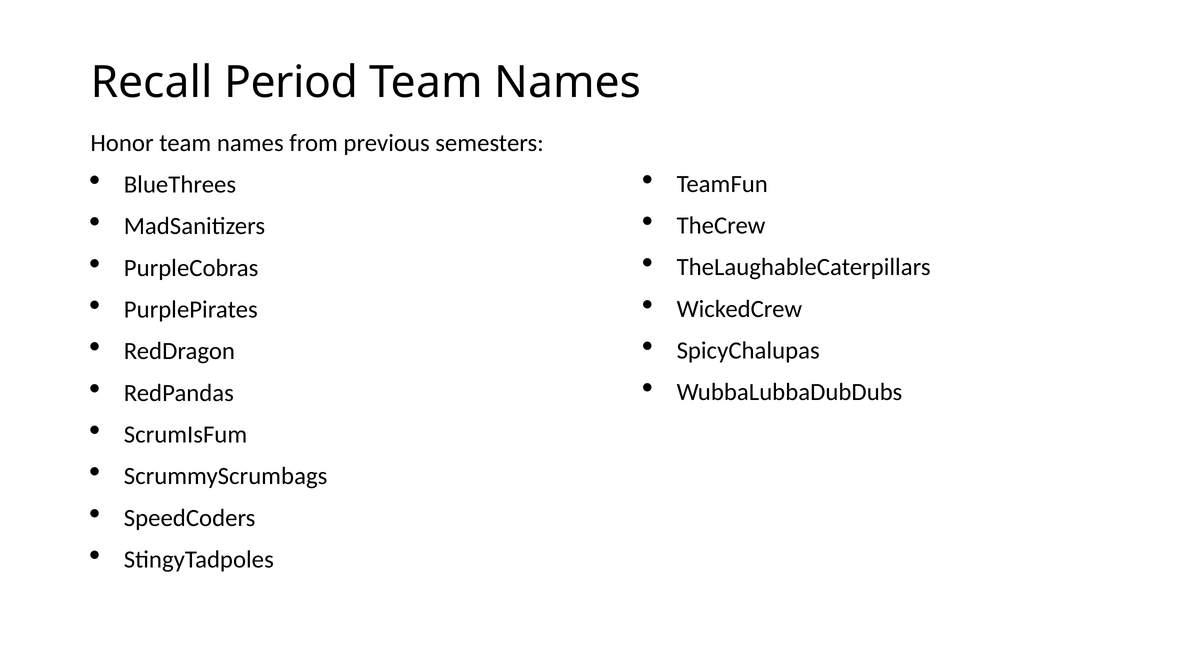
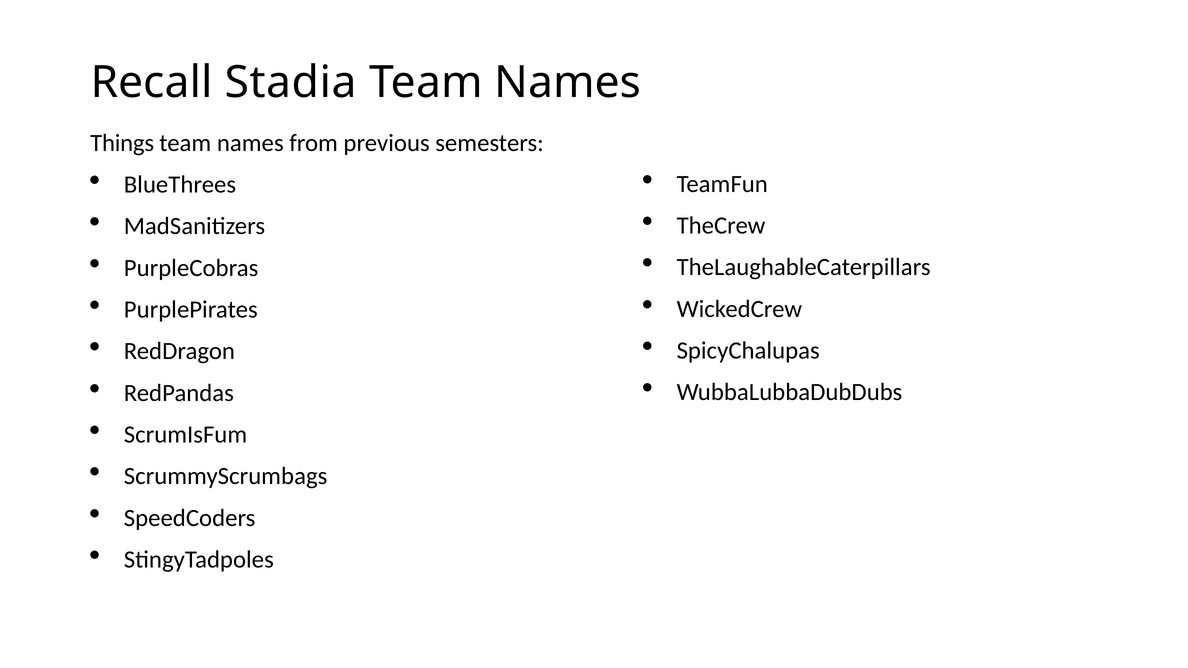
Period: Period -> Stadia (291, 83)
Honor: Honor -> Things (122, 143)
